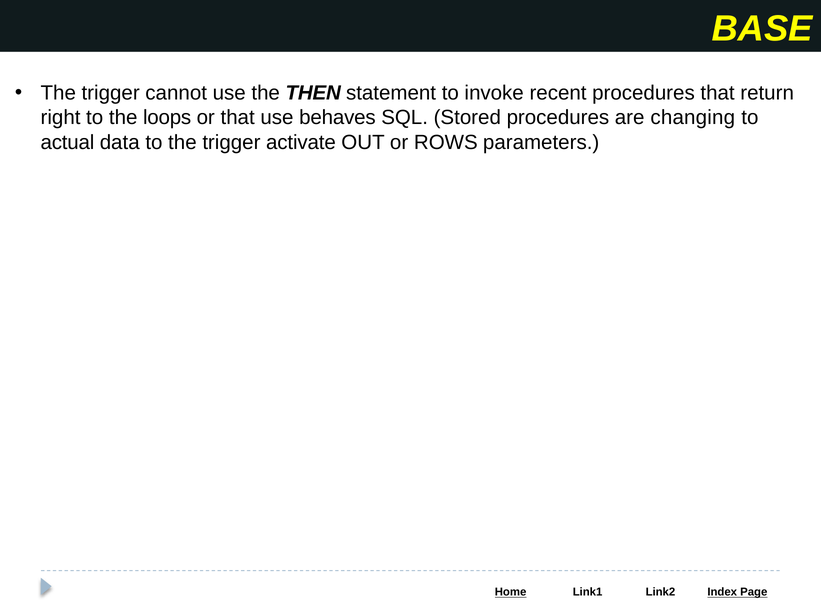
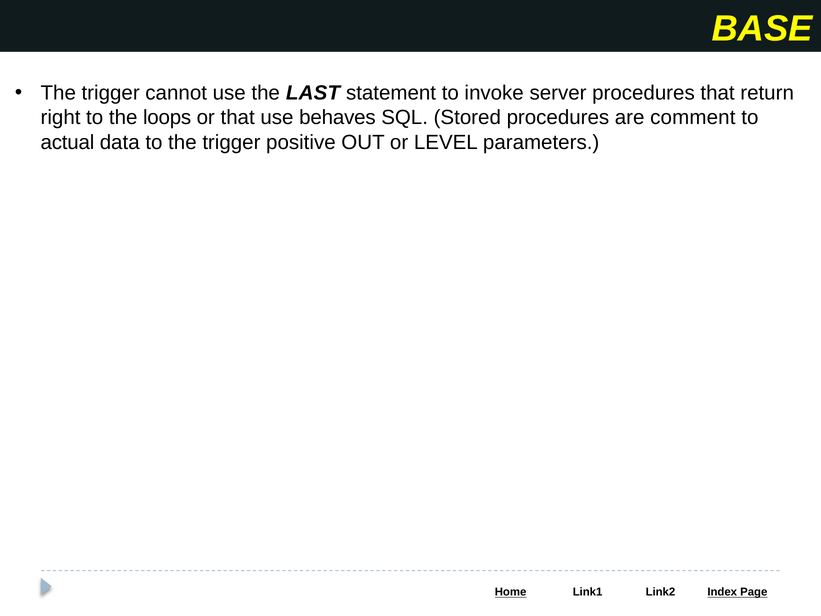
THEN: THEN -> LAST (313, 93)
recent: recent -> server (558, 93)
changing: changing -> comment (693, 118)
activate: activate -> positive (301, 142)
ROWS: ROWS -> LEVEL (446, 142)
